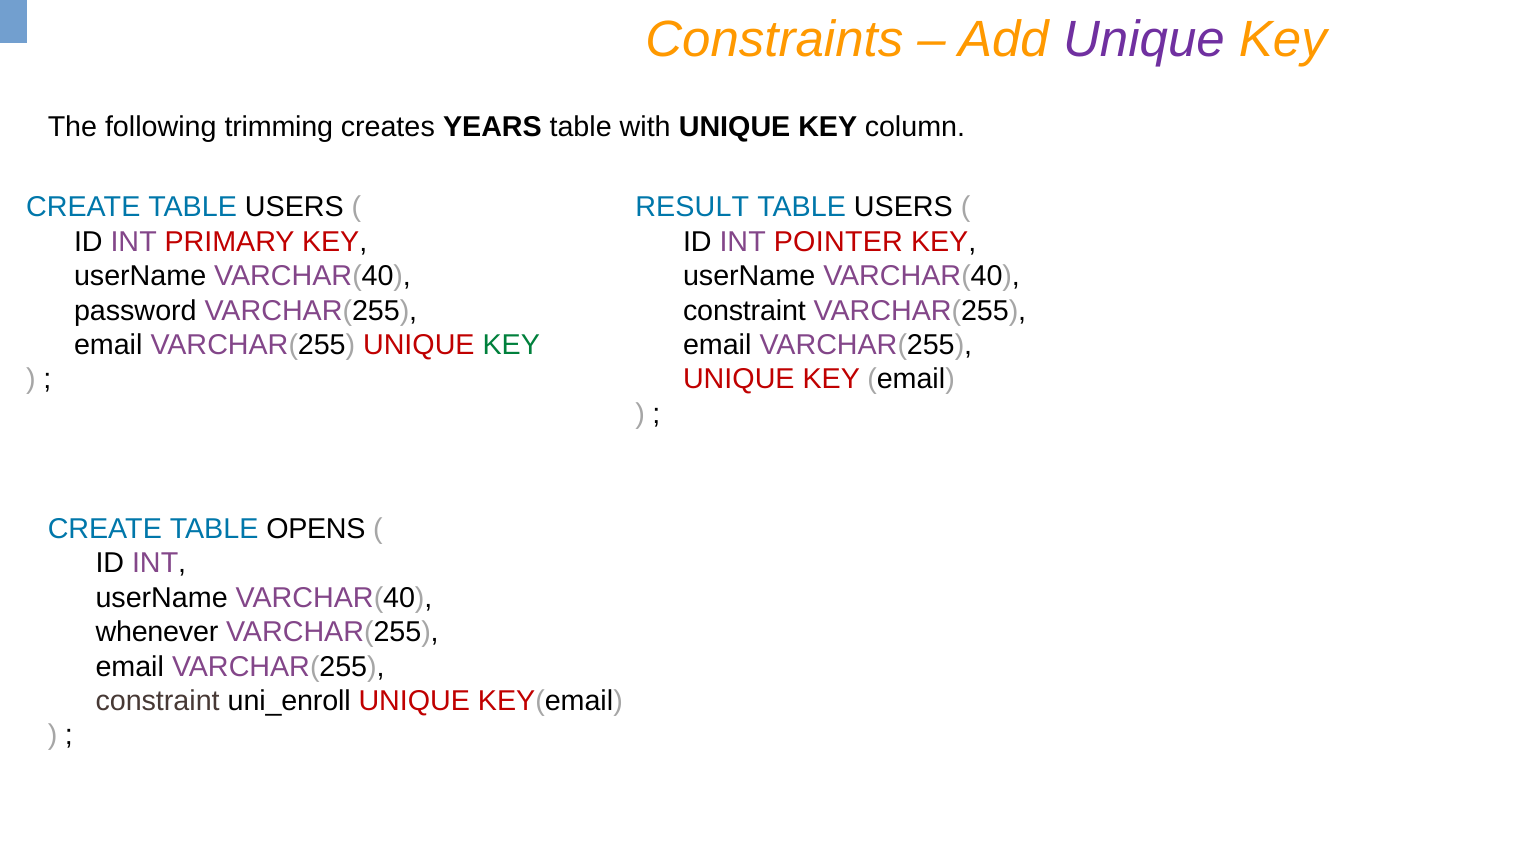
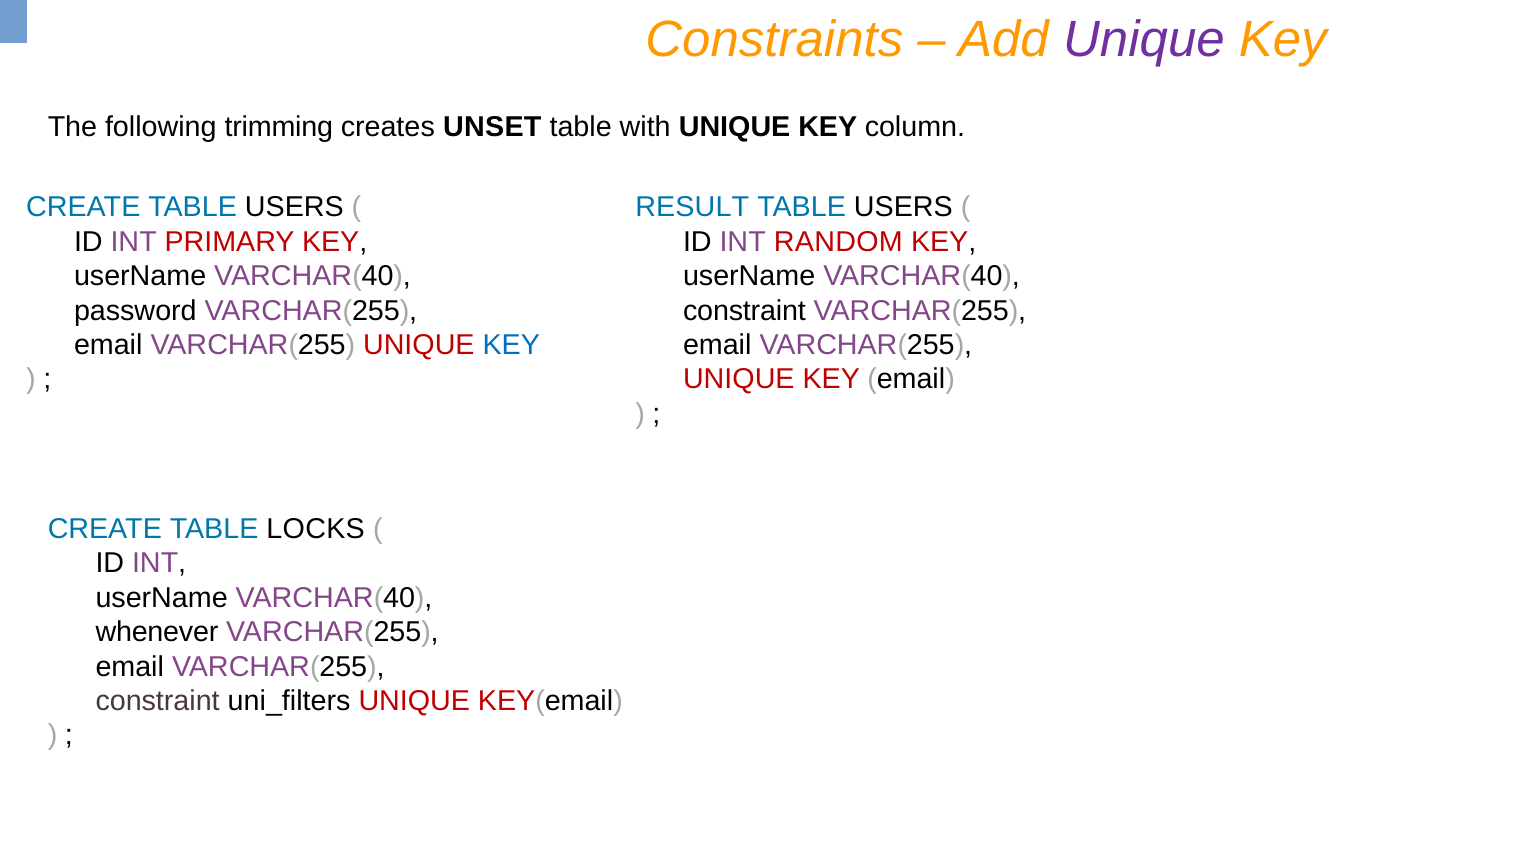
YEARS: YEARS -> UNSET (492, 127)
POINTER: POINTER -> RANDOM (838, 242)
KEY colour: green -> blue (511, 345)
OPENS: OPENS -> LOCKS (316, 529)
uni_enroll: uni_enroll -> uni_filters (289, 701)
